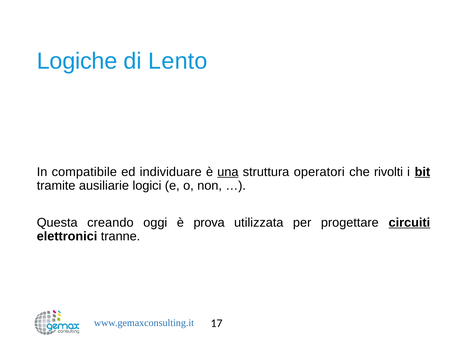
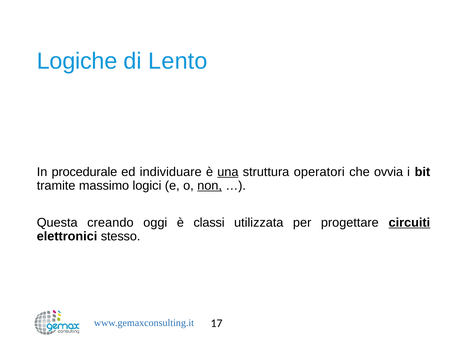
compatibile: compatibile -> procedurale (84, 172)
rivolti: rivolti -> ovvia (389, 172)
bit underline: present -> none (422, 172)
ausiliarie: ausiliarie -> massimo (104, 186)
non underline: none -> present (210, 186)
prova: prova -> classi (209, 223)
tranne: tranne -> stesso (121, 236)
